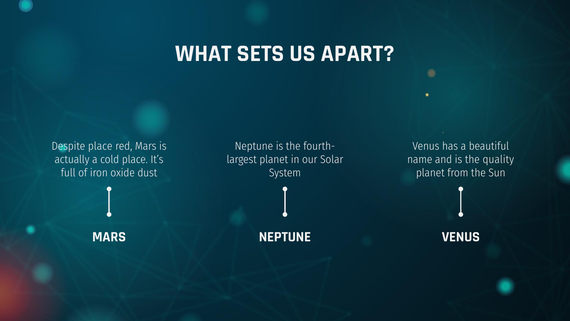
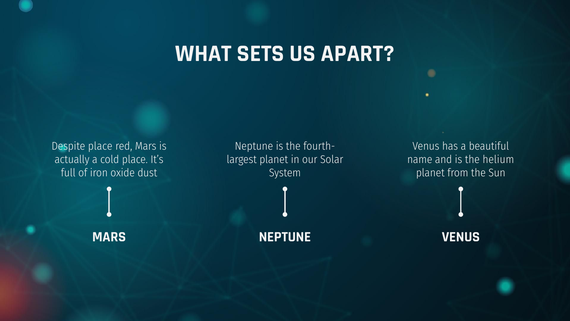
quality: quality -> helium (498, 159)
